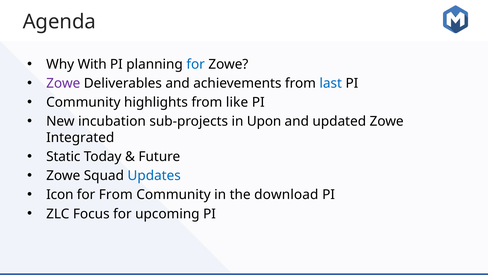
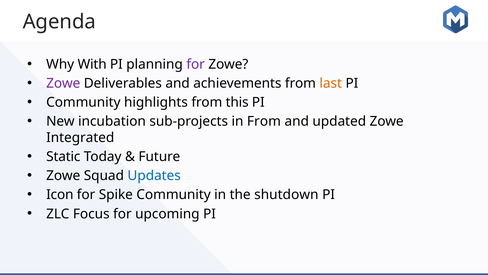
for colour: blue -> purple (196, 64)
last colour: blue -> orange (331, 83)
like: like -> this (237, 102)
in Upon: Upon -> From (264, 121)
for From: From -> Spike (116, 194)
download: download -> shutdown (286, 194)
